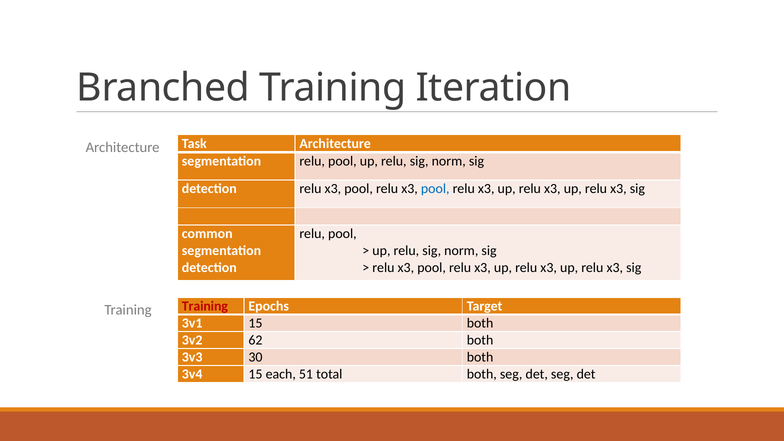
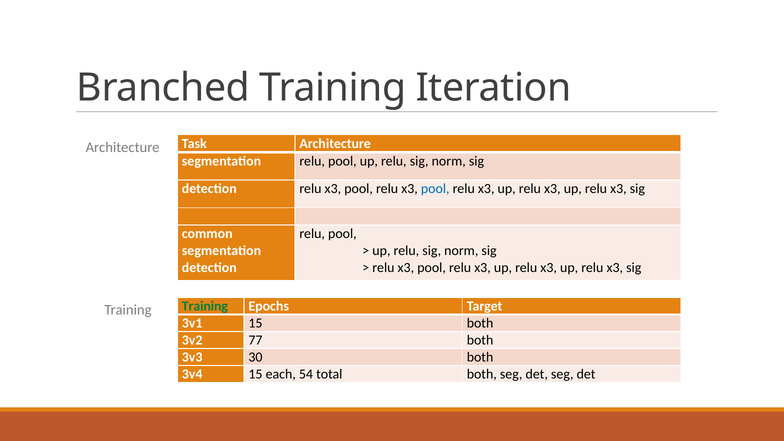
Training colour: red -> green (205, 306)
62: 62 -> 77 (255, 340)
51: 51 -> 54 (306, 374)
